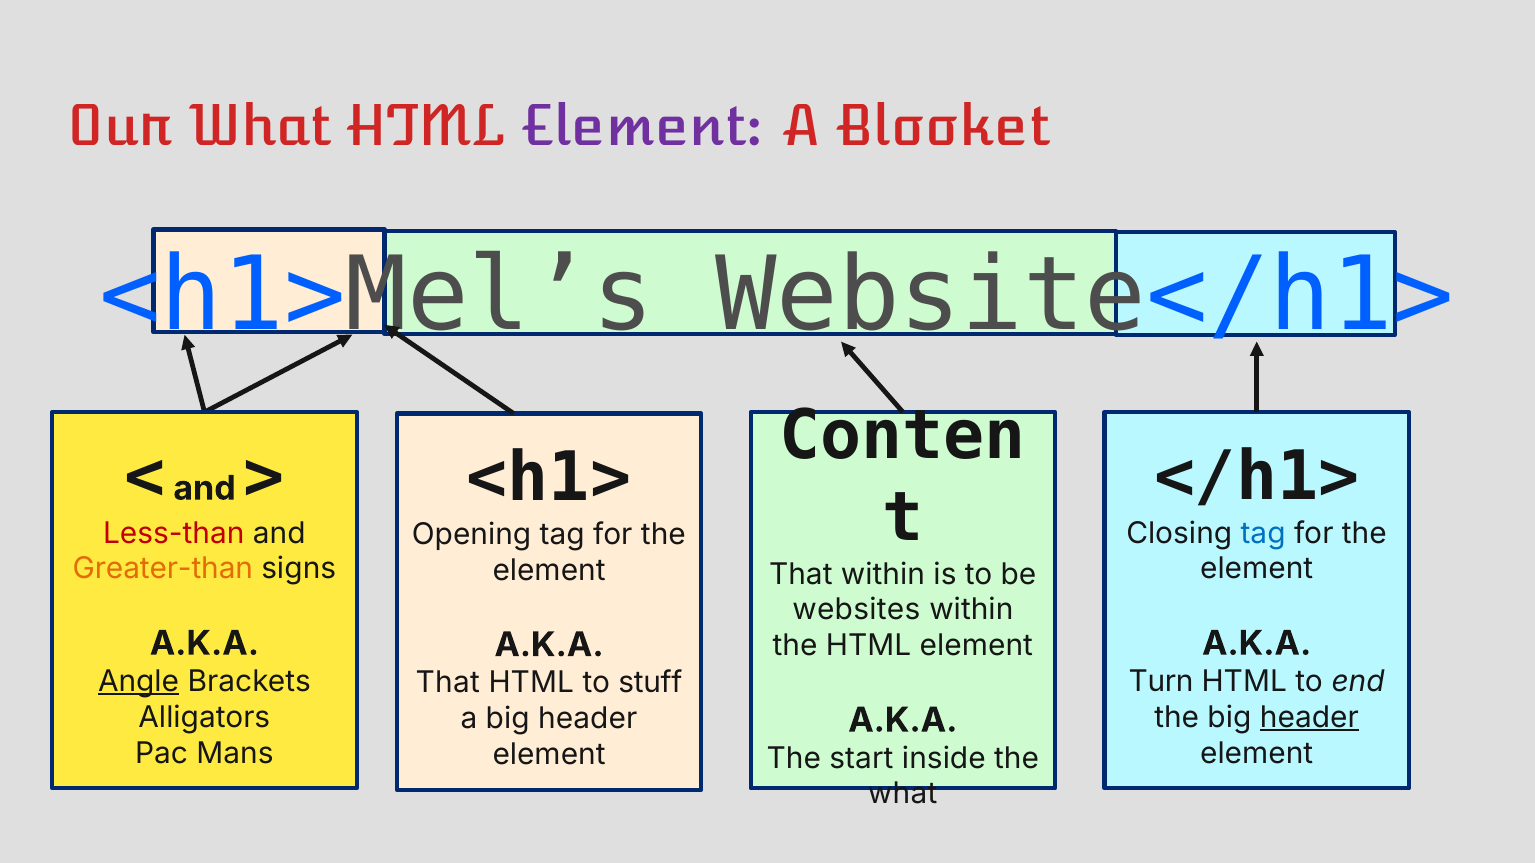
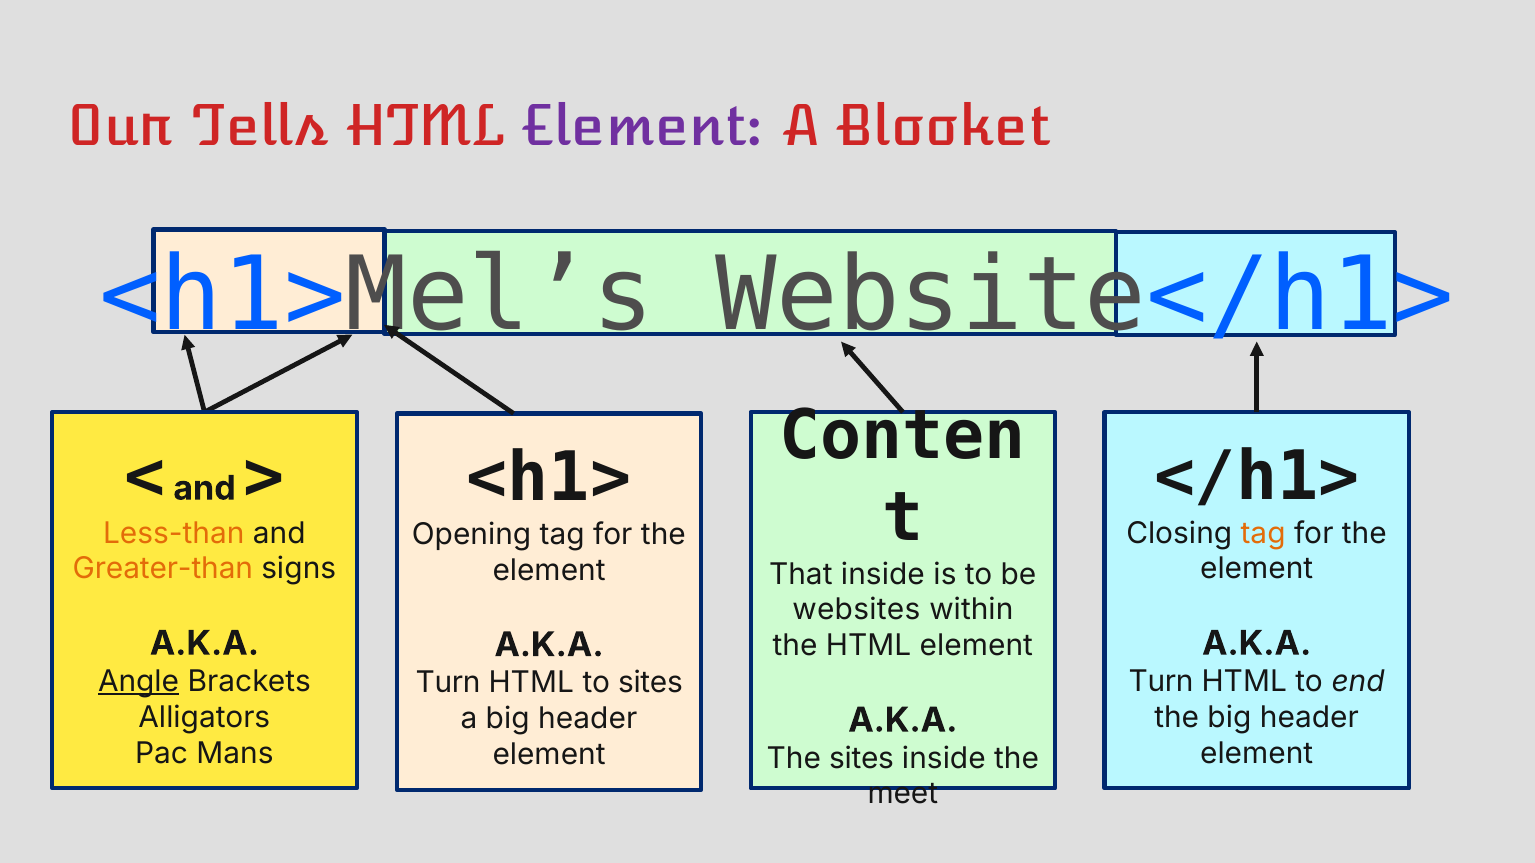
Our What: What -> Tells (260, 127)
Less-than colour: red -> orange (174, 534)
tag colour: blue -> orange (1263, 534)
That within: within -> inside (883, 574)
That: That -> Turn (448, 683)
to stuff: stuff -> sites (650, 683)
header underline: present -> none (1309, 718)
The start: start -> sites (862, 759)
what: what -> meet (903, 795)
